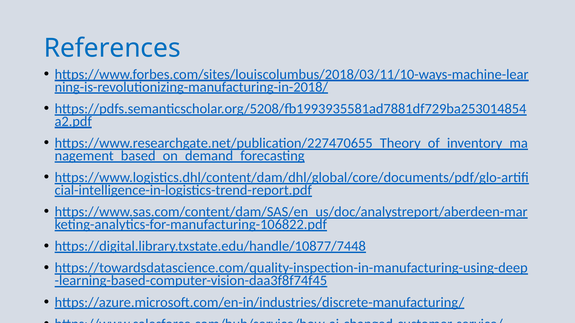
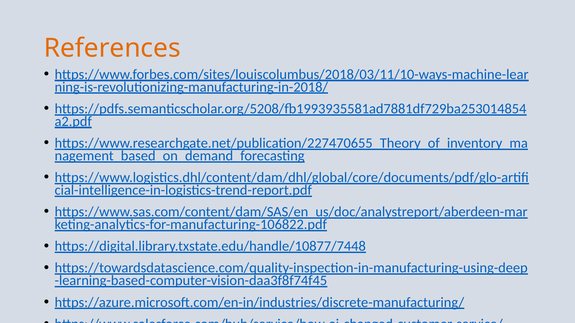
References colour: blue -> orange (112, 48)
